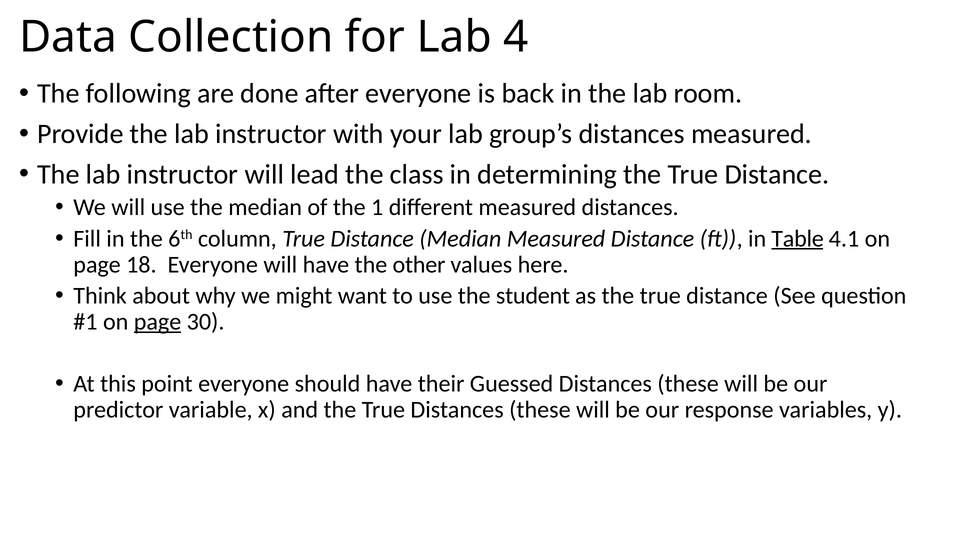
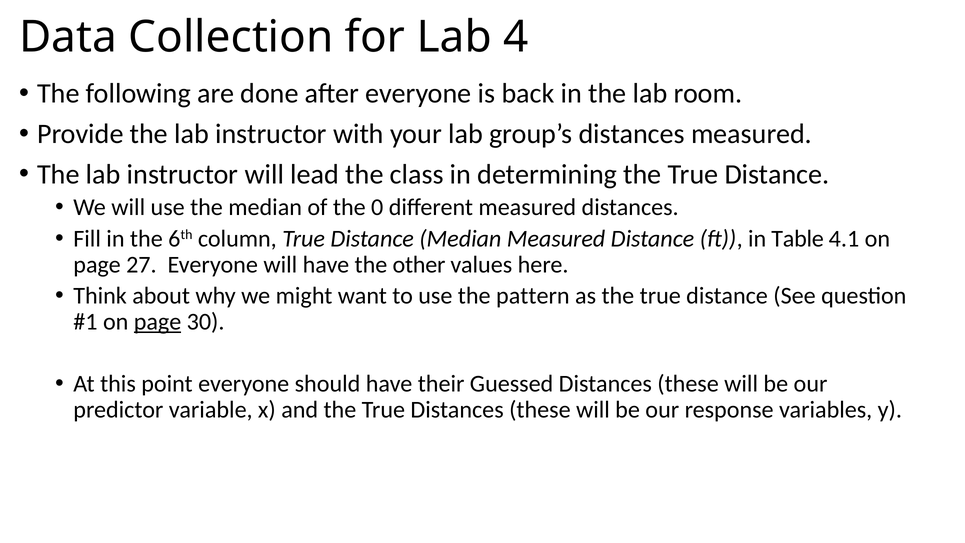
1: 1 -> 0 (377, 207)
Table underline: present -> none (798, 238)
18: 18 -> 27 (141, 265)
student: student -> pattern (533, 296)
